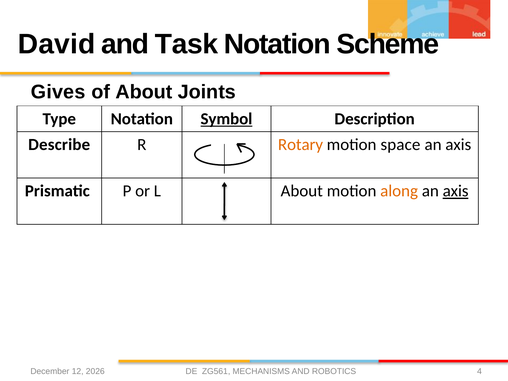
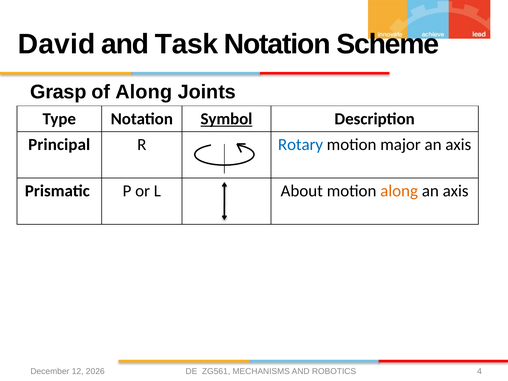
Gives: Gives -> Grasp (58, 92)
of About: About -> Along (144, 92)
Describe: Describe -> Principal (59, 145)
Rotary colour: orange -> blue (301, 145)
space: space -> major (401, 145)
axis underline: present -> none (456, 191)
